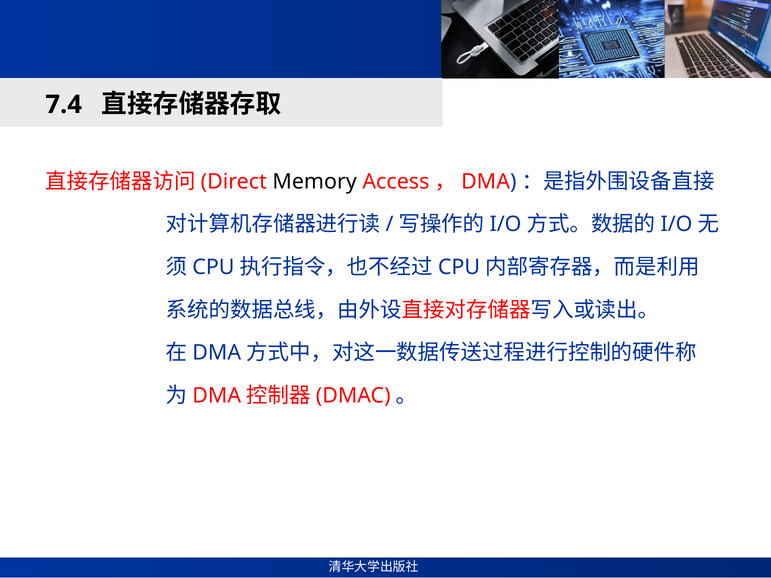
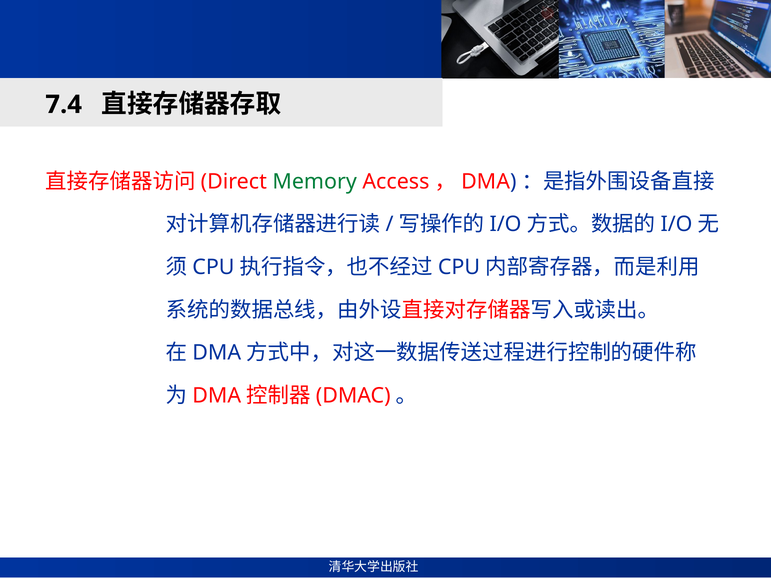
Memory colour: black -> green (315, 182)
